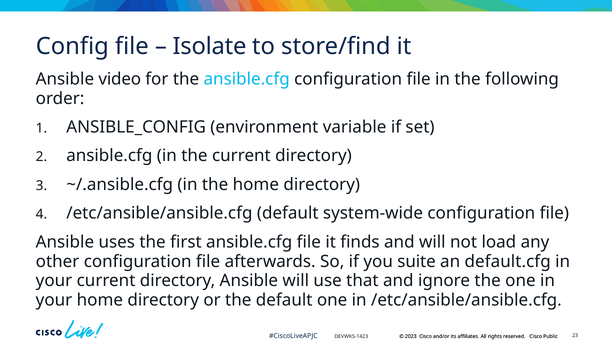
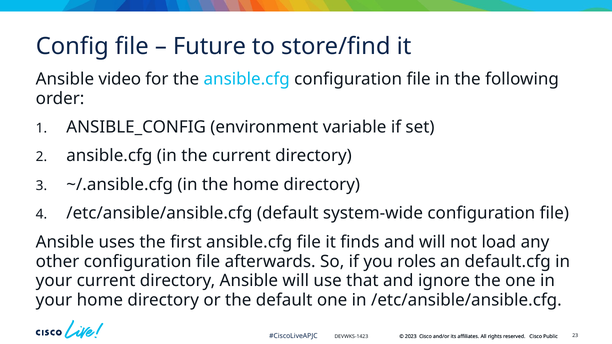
Isolate: Isolate -> Future (209, 46)
suite: suite -> roles (417, 262)
